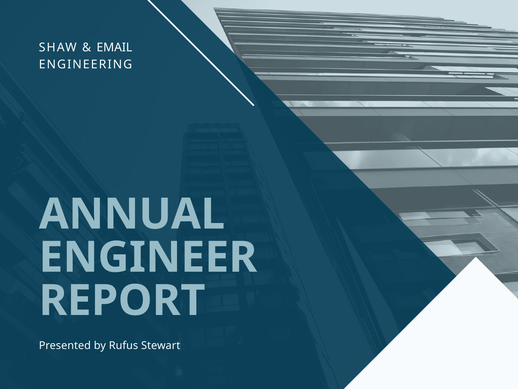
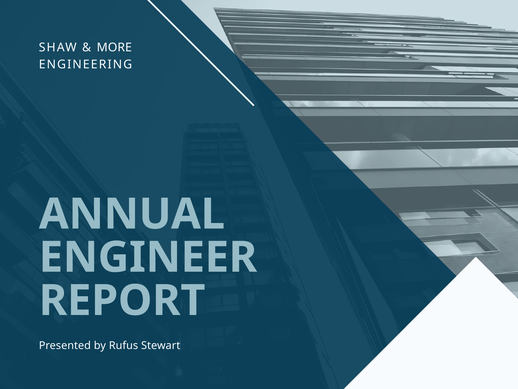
EMAIL: EMAIL -> MORE (114, 47)
